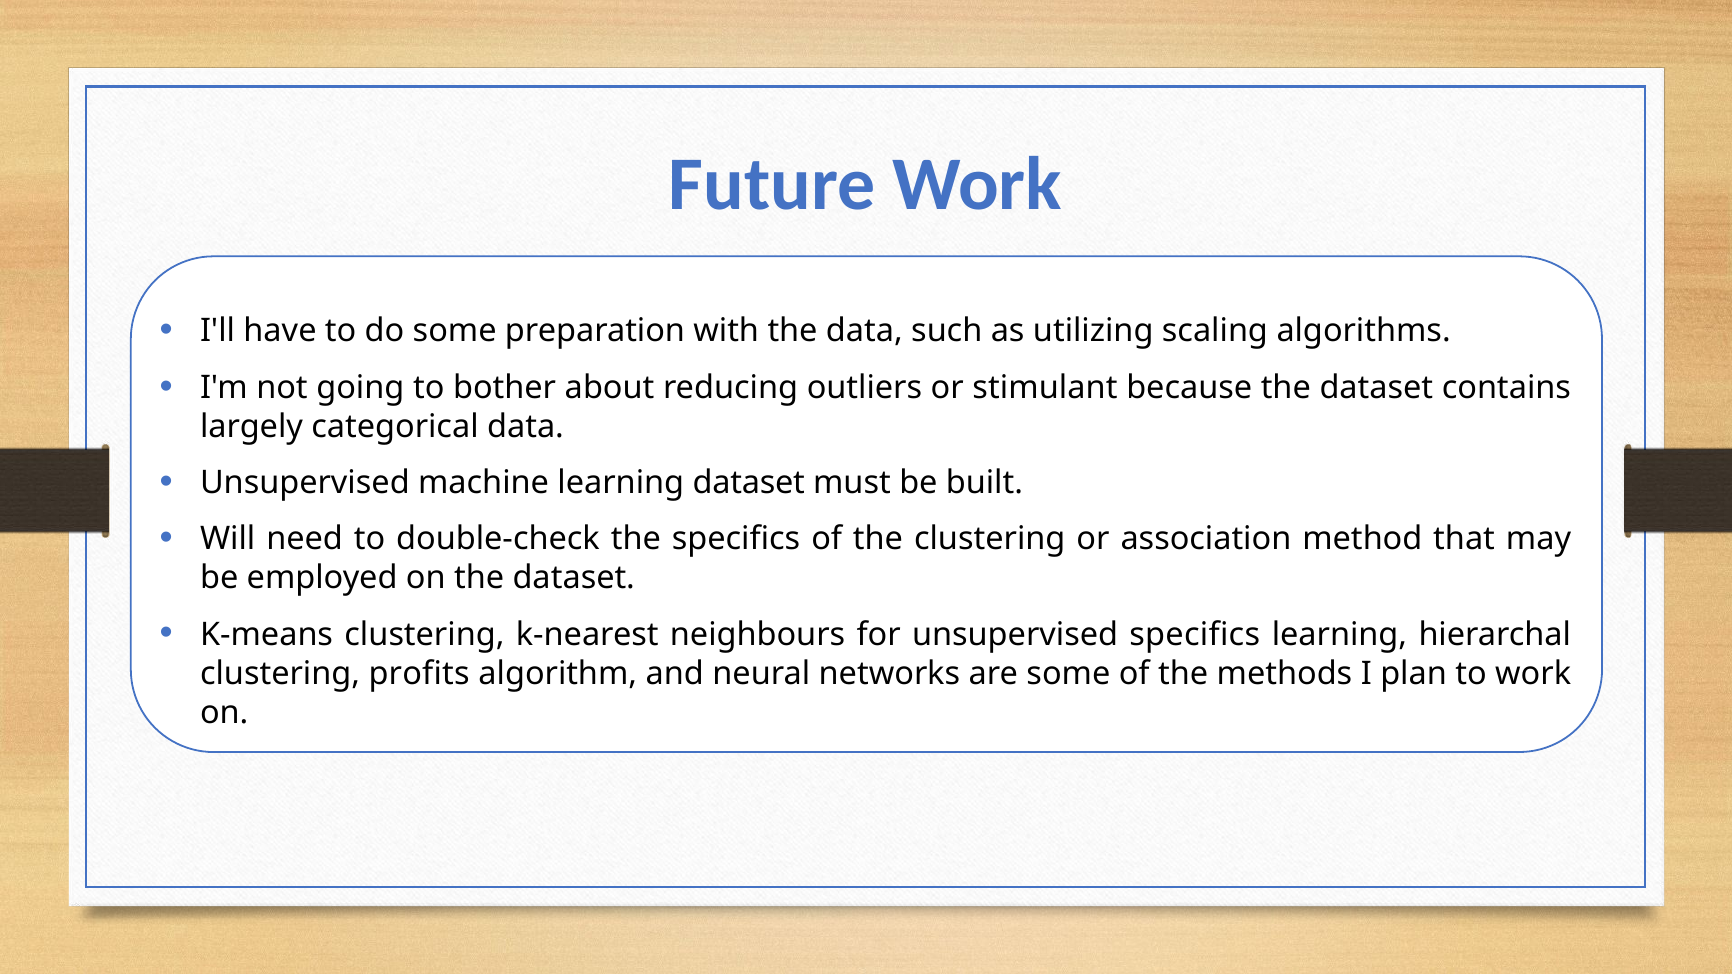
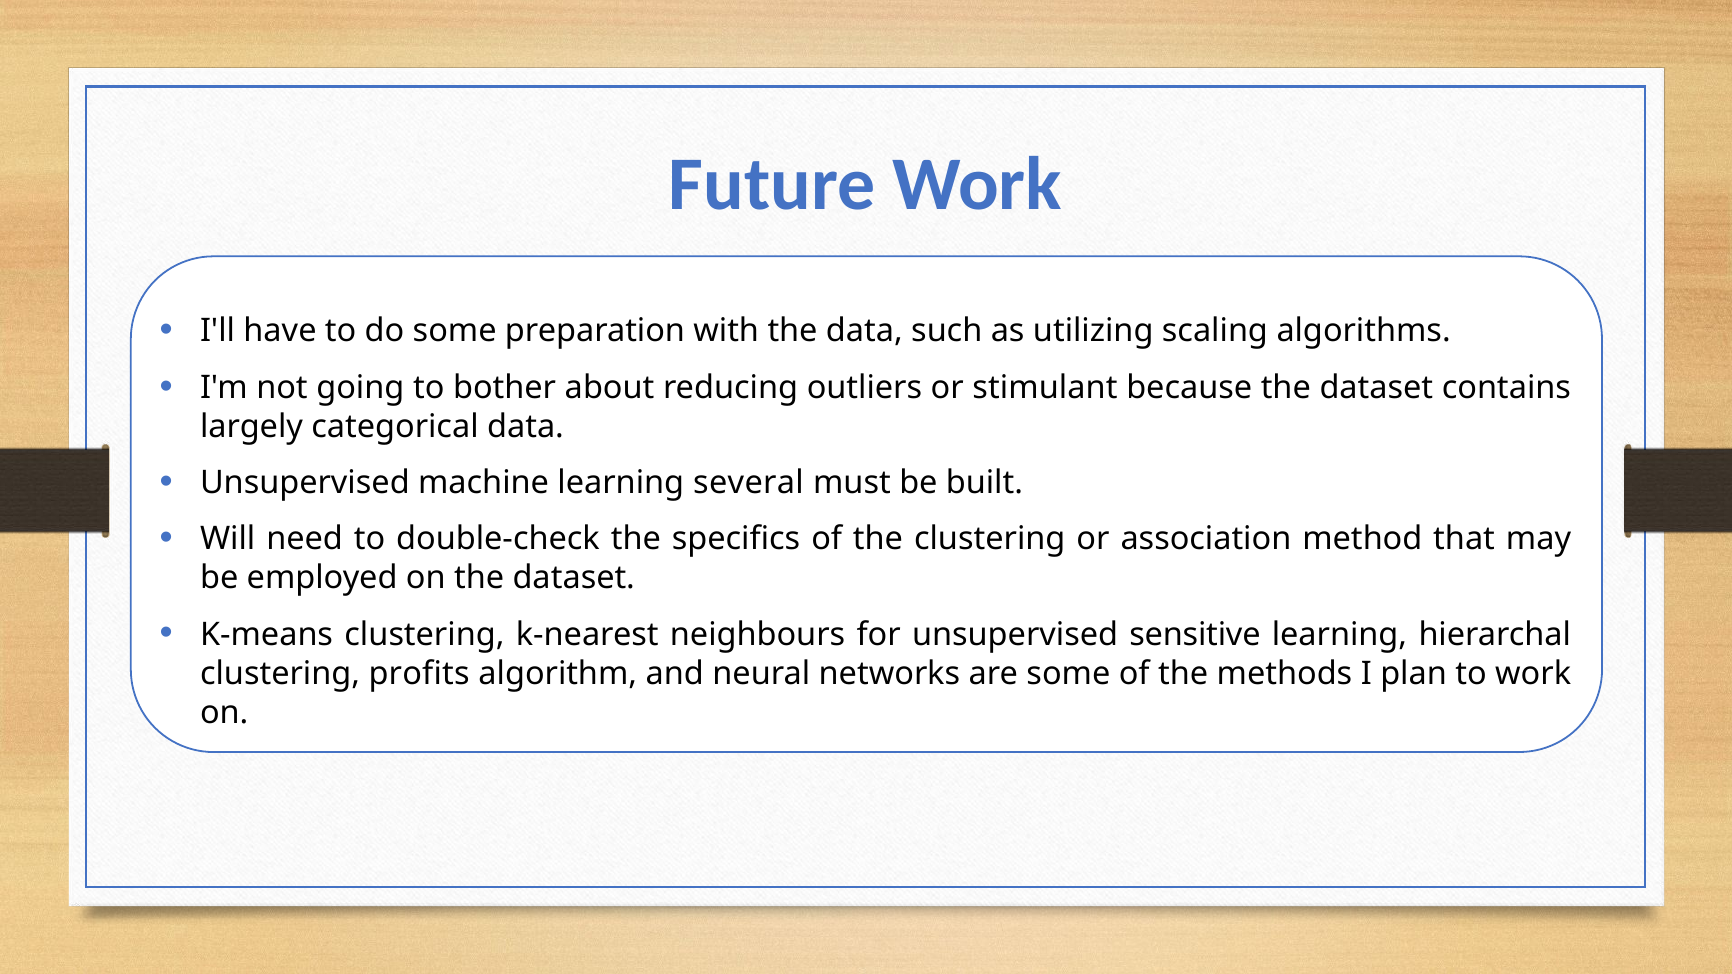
learning dataset: dataset -> several (748, 483)
unsupervised specifics: specifics -> sensitive (1195, 635)
